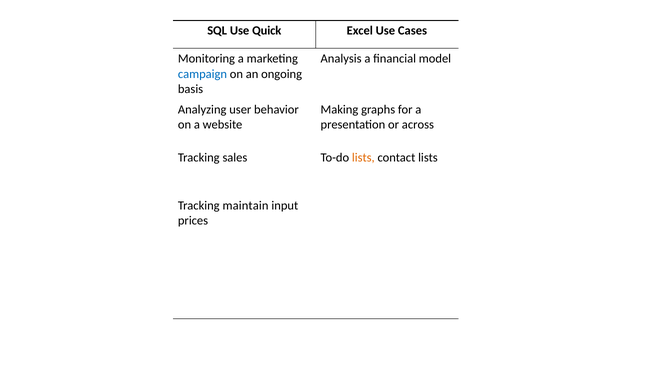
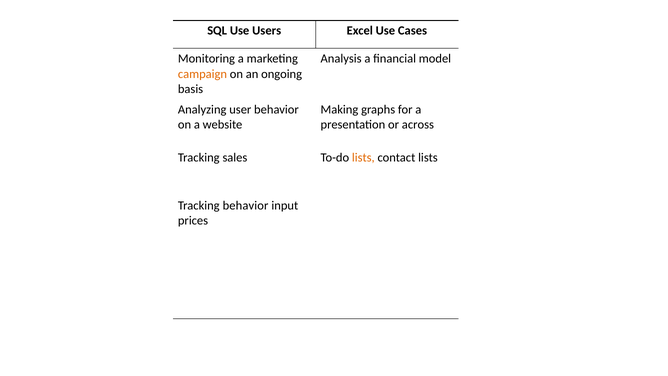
Quick: Quick -> Users (267, 31)
campaign colour: blue -> orange (202, 74)
Tracking maintain: maintain -> behavior (246, 205)
